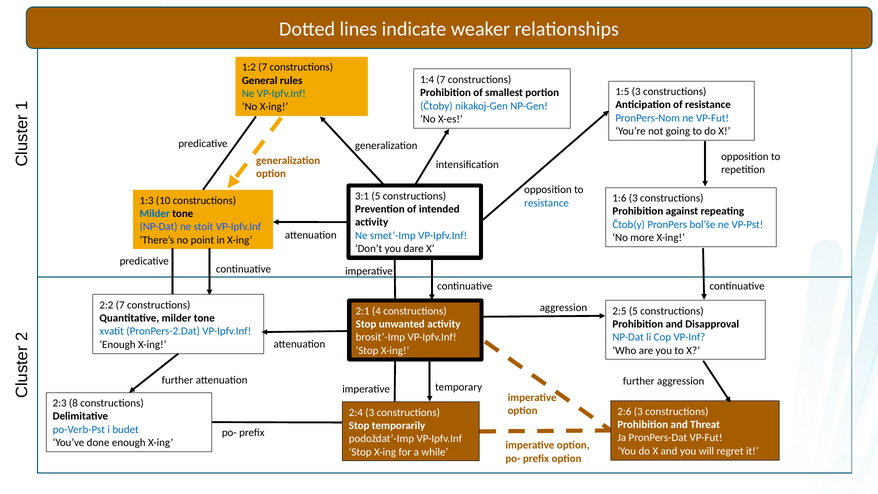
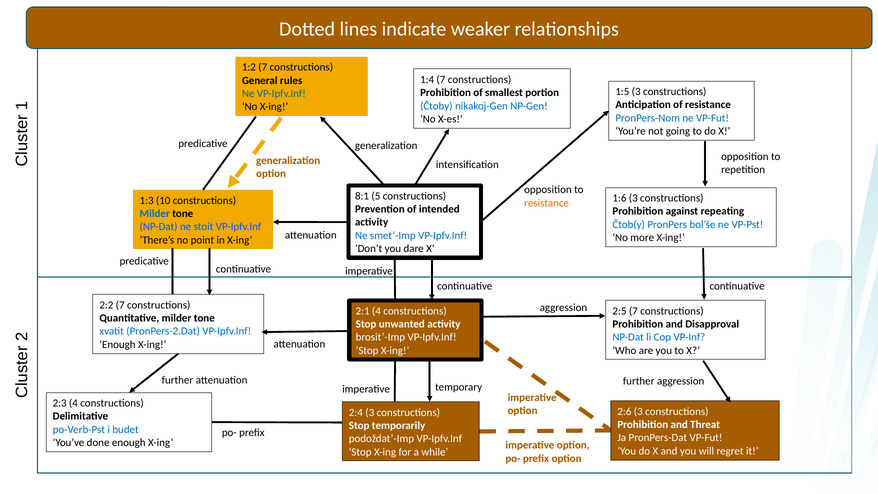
3:1: 3:1 -> 8:1 (362, 196)
resistance colour: blue -> orange (547, 203)
2:5 5: 5 -> 7 (633, 311)
2:3 8: 8 -> 4 (73, 403)
